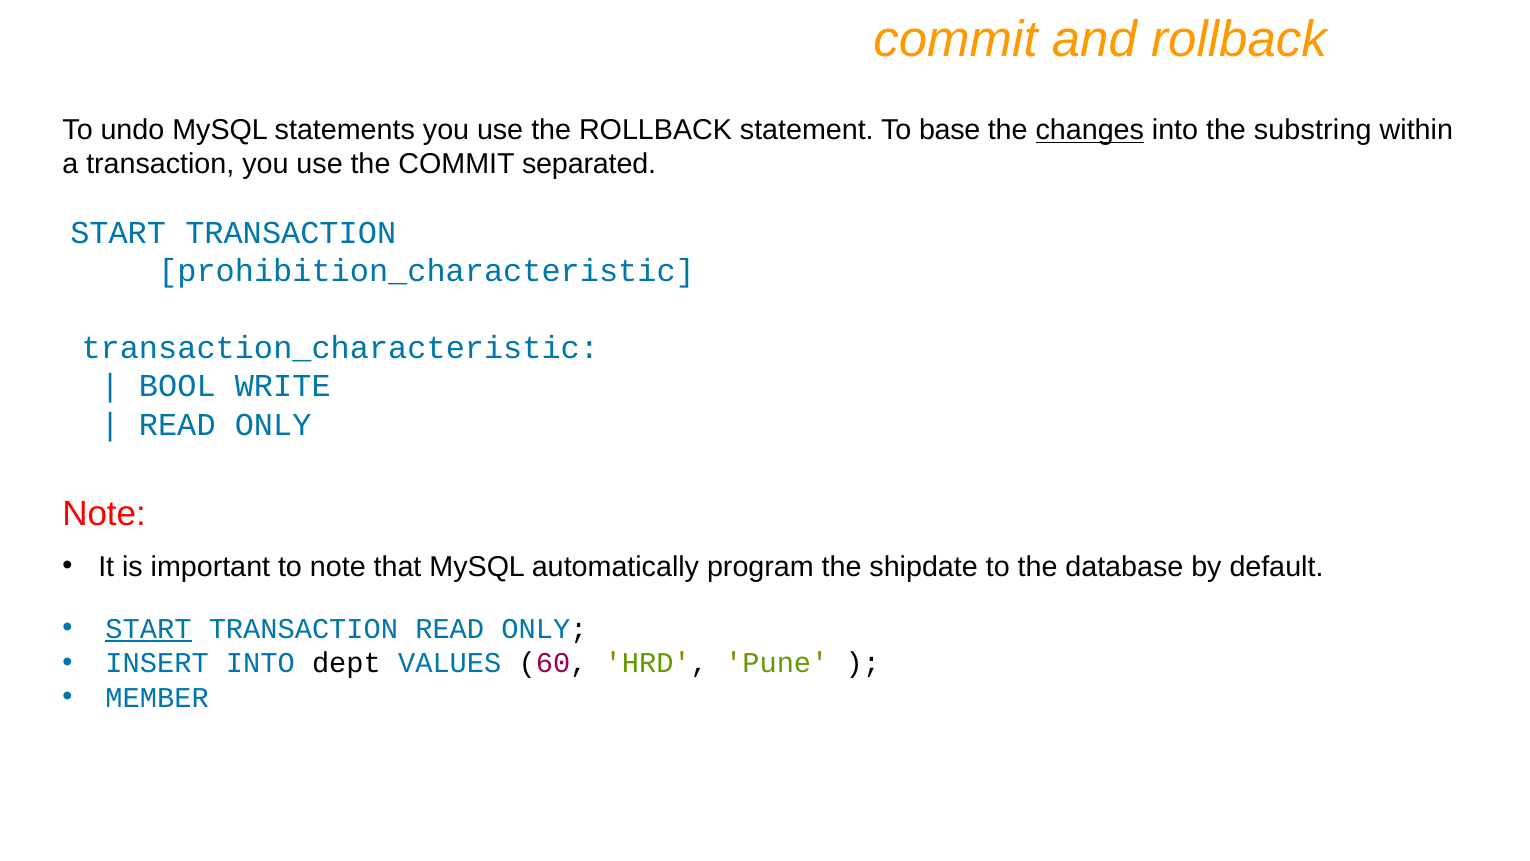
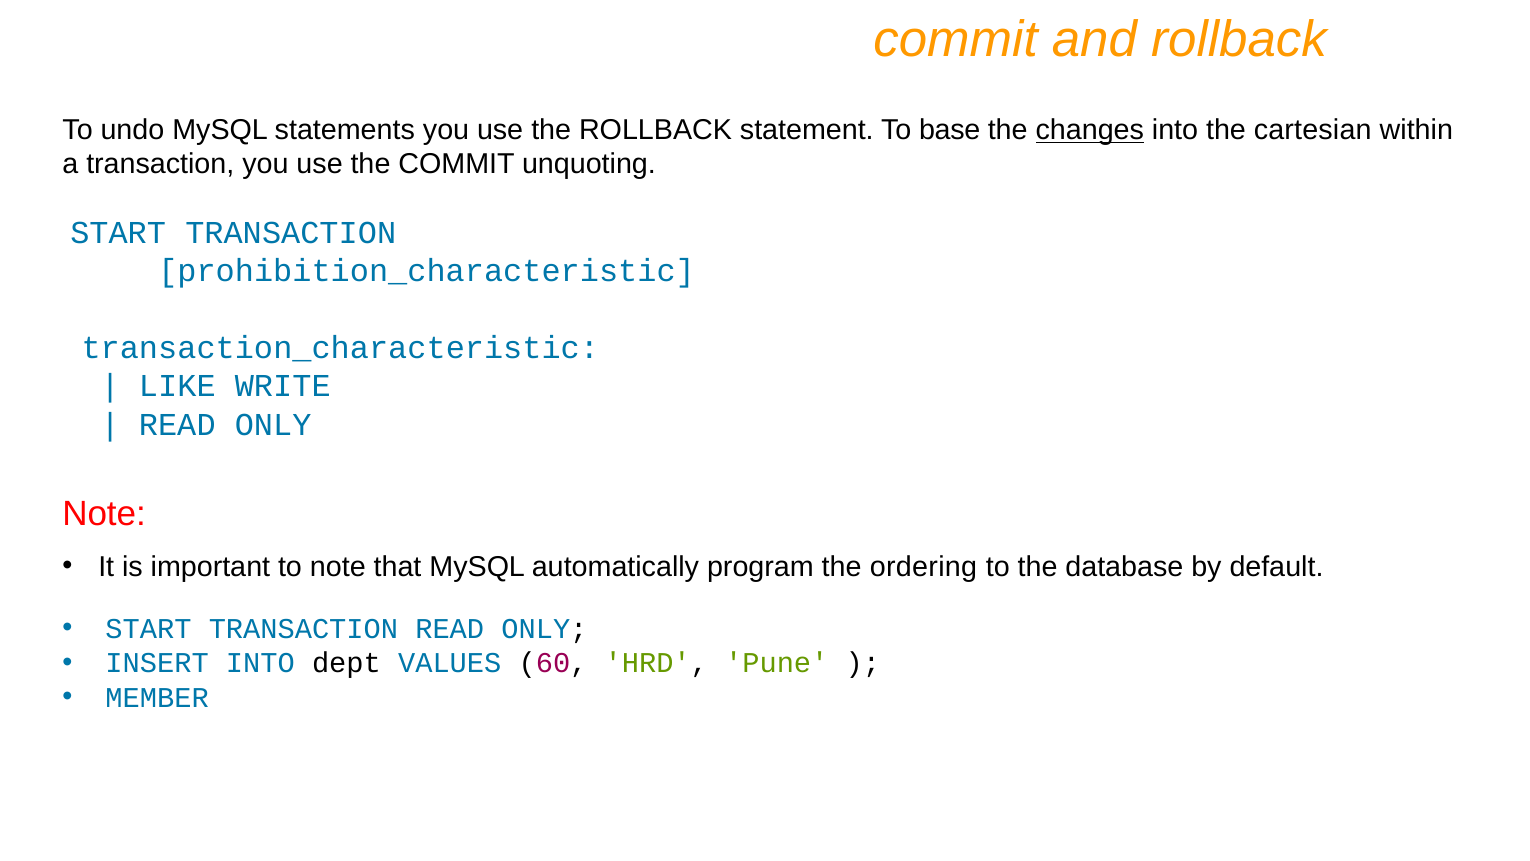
substring: substring -> cartesian (1313, 130)
separated: separated -> unquoting (589, 164)
BOOL: BOOL -> LIKE (177, 386)
shipdate: shipdate -> ordering (923, 567)
START underline: present -> none (149, 628)
